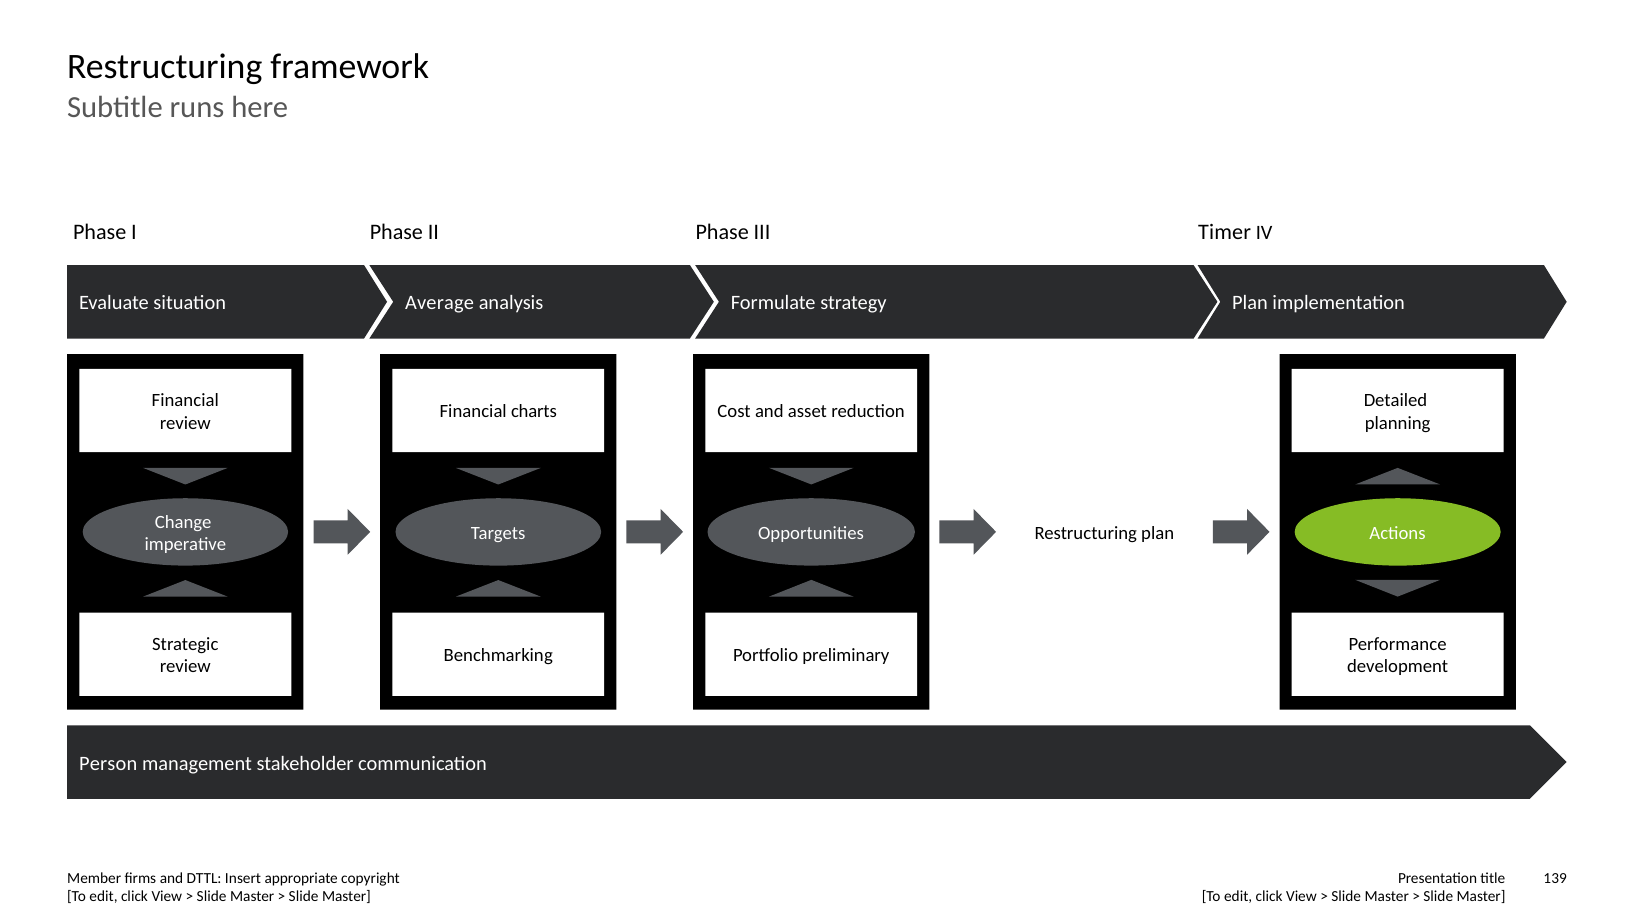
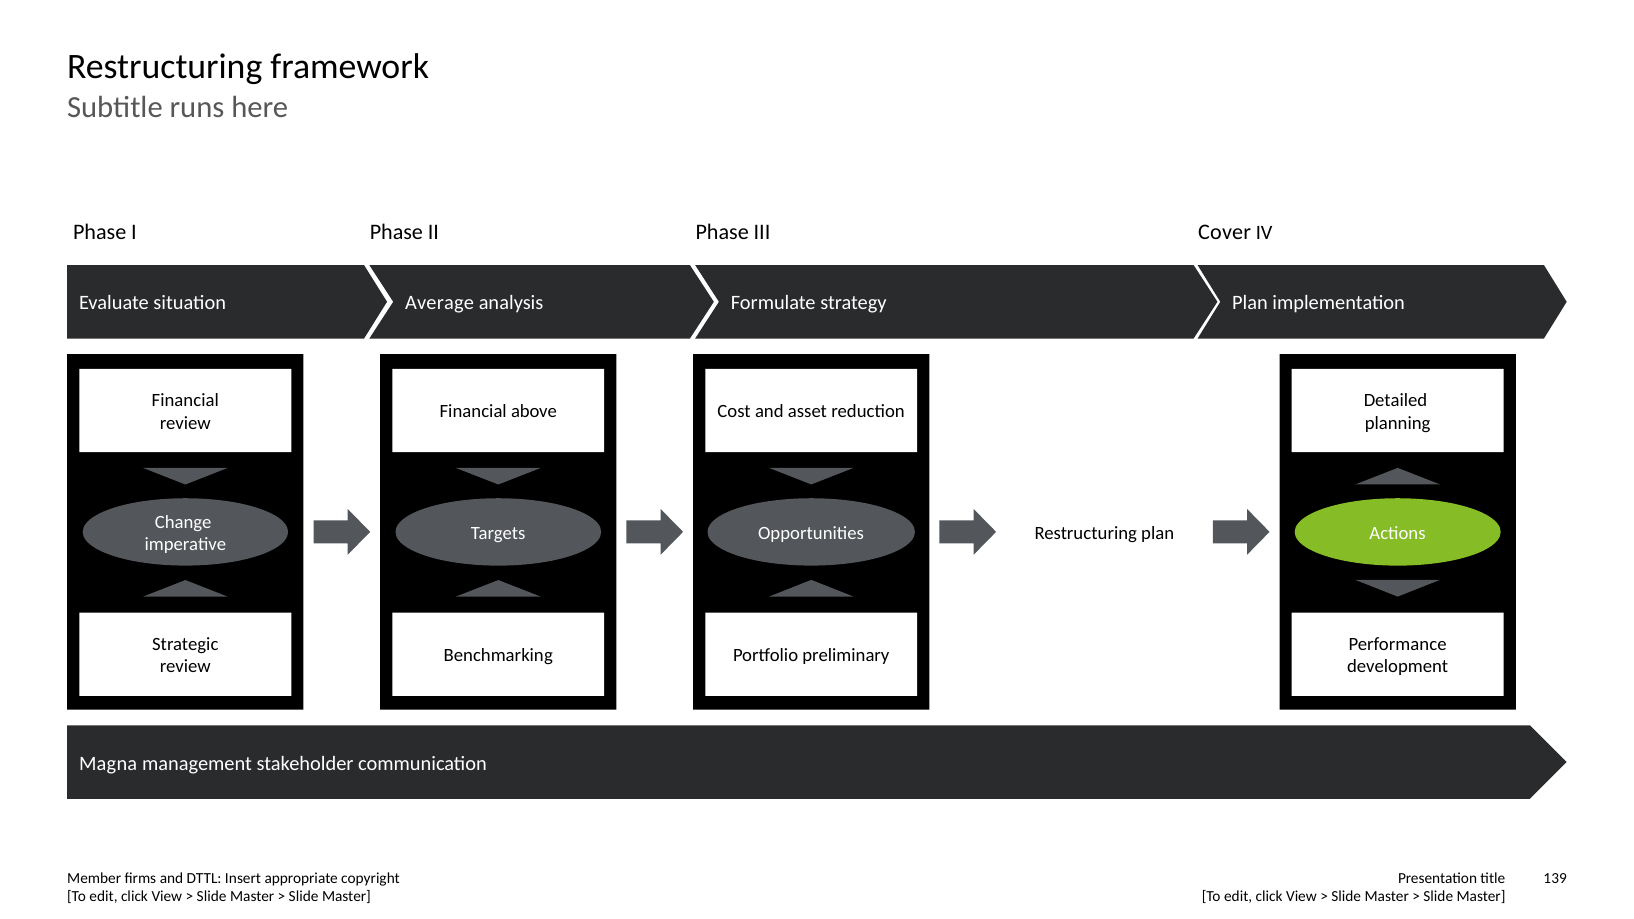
Timer: Timer -> Cover (1225, 232)
charts: charts -> above (534, 412)
Person: Person -> Magna (108, 764)
